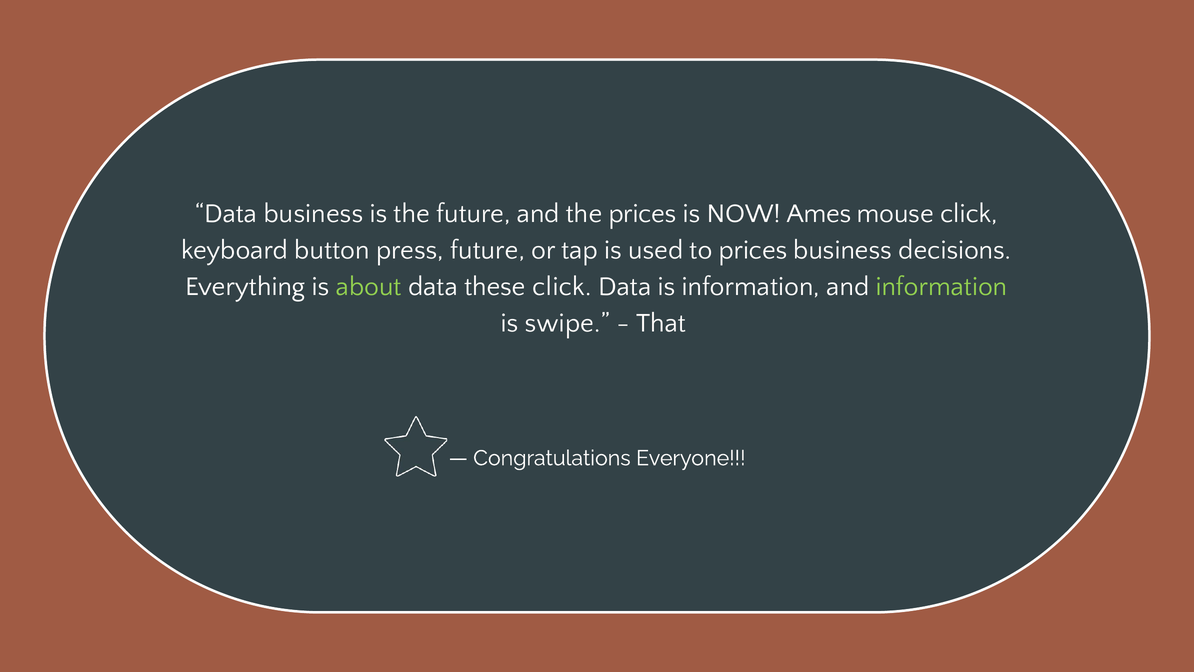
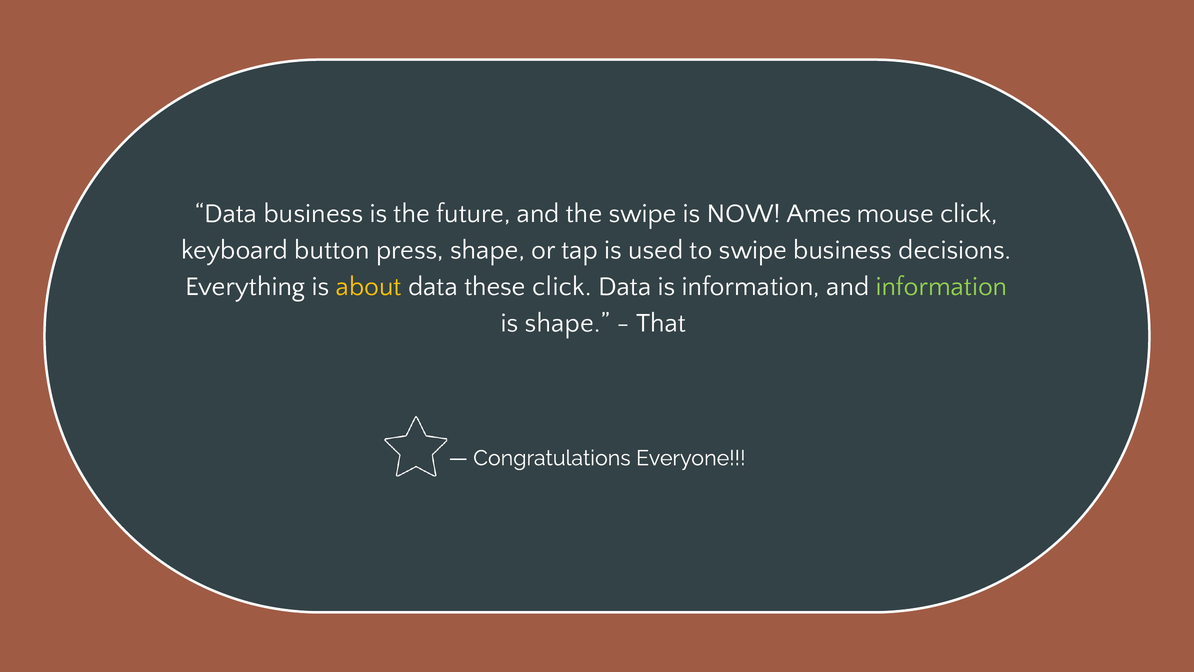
the prices: prices -> swipe (642, 213)
press future: future -> shape (488, 250)
to prices: prices -> swipe (753, 250)
about colour: light green -> yellow (369, 286)
is swipe: swipe -> shape (568, 323)
